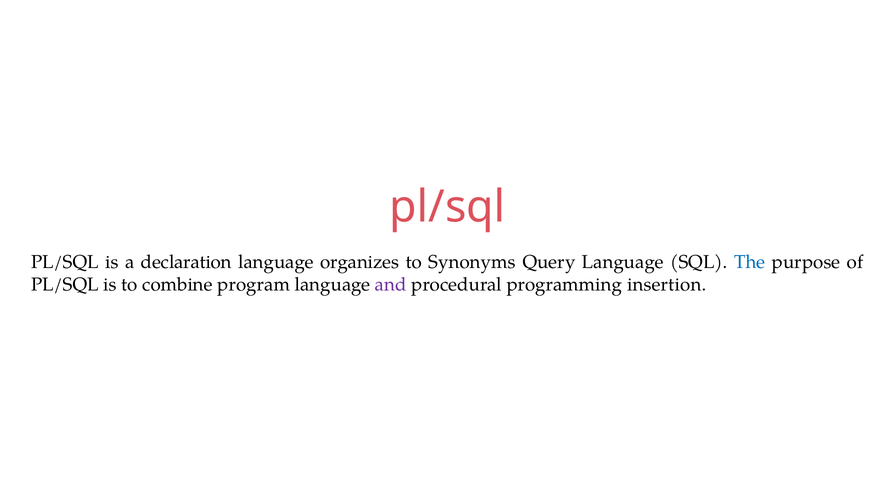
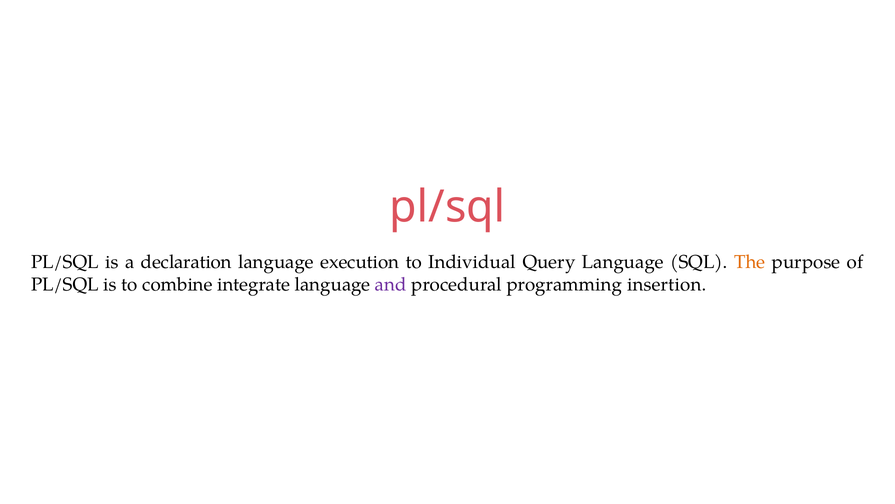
organizes: organizes -> execution (360, 262)
Synonyms: Synonyms -> Individual (472, 262)
The colour: blue -> orange (750, 262)
program: program -> integrate (254, 284)
